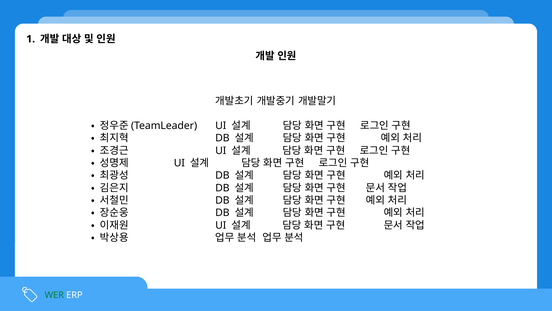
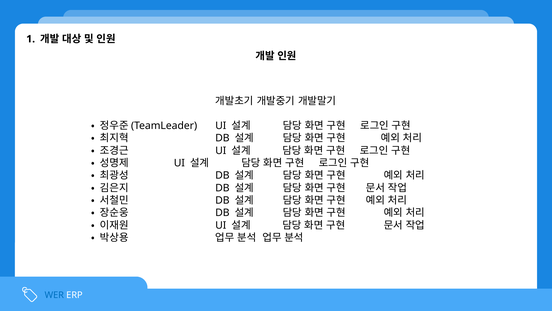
WER colour: green -> blue (54, 295)
